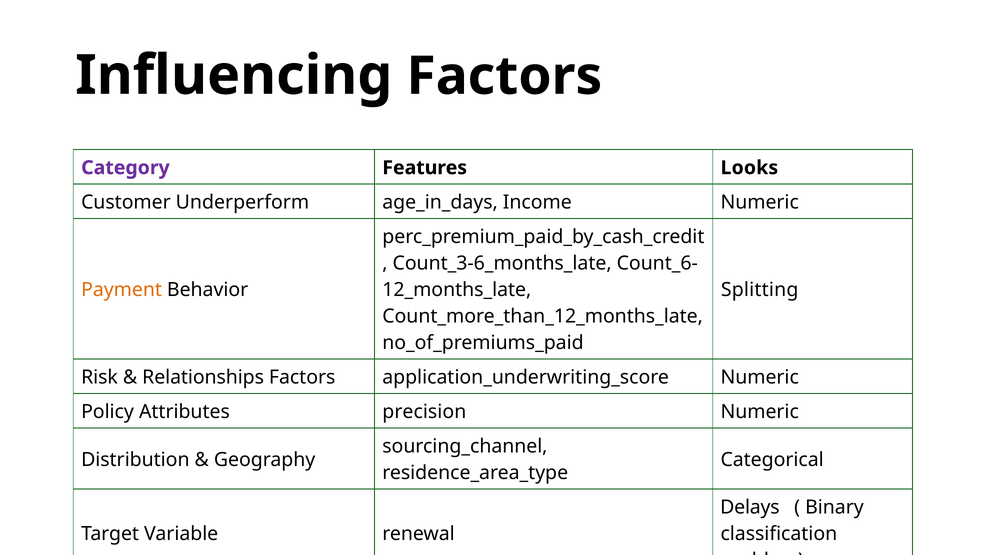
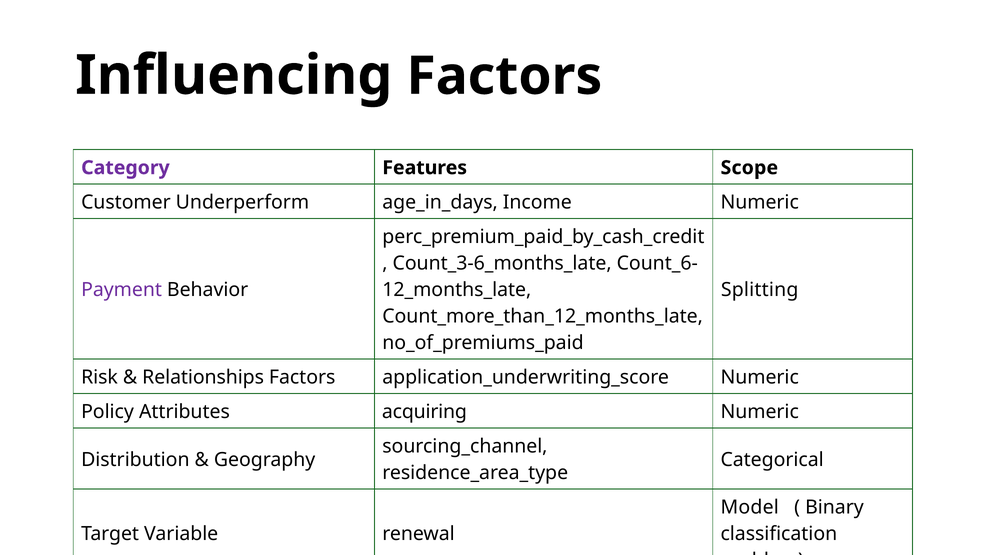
Looks: Looks -> Scope (749, 168)
Payment colour: orange -> purple (122, 290)
precision: precision -> acquiring (424, 412)
Delays: Delays -> Model (750, 507)
